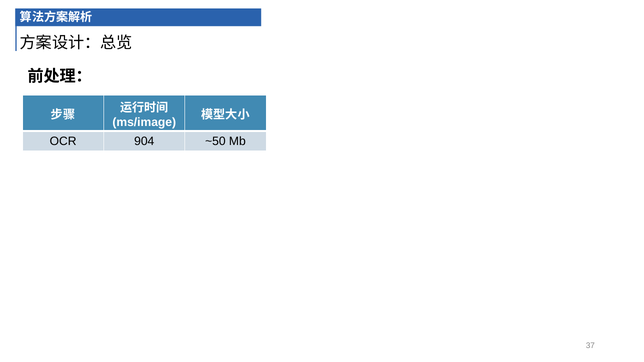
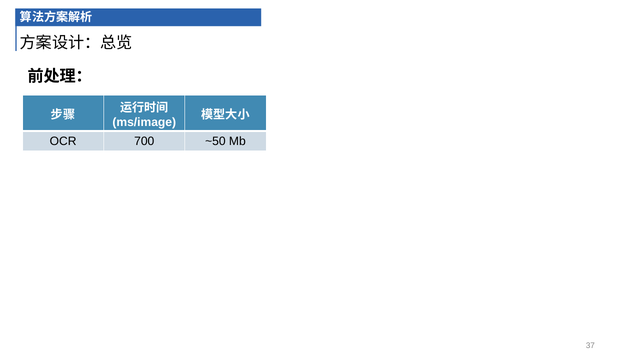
904: 904 -> 700 (144, 141)
